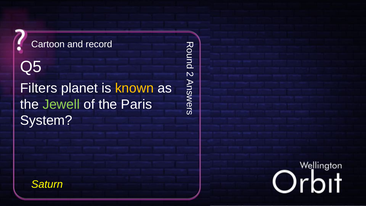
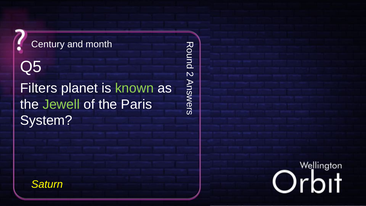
Cartoon: Cartoon -> Century (48, 44)
record: record -> month (99, 44)
known colour: yellow -> light green (134, 88)
